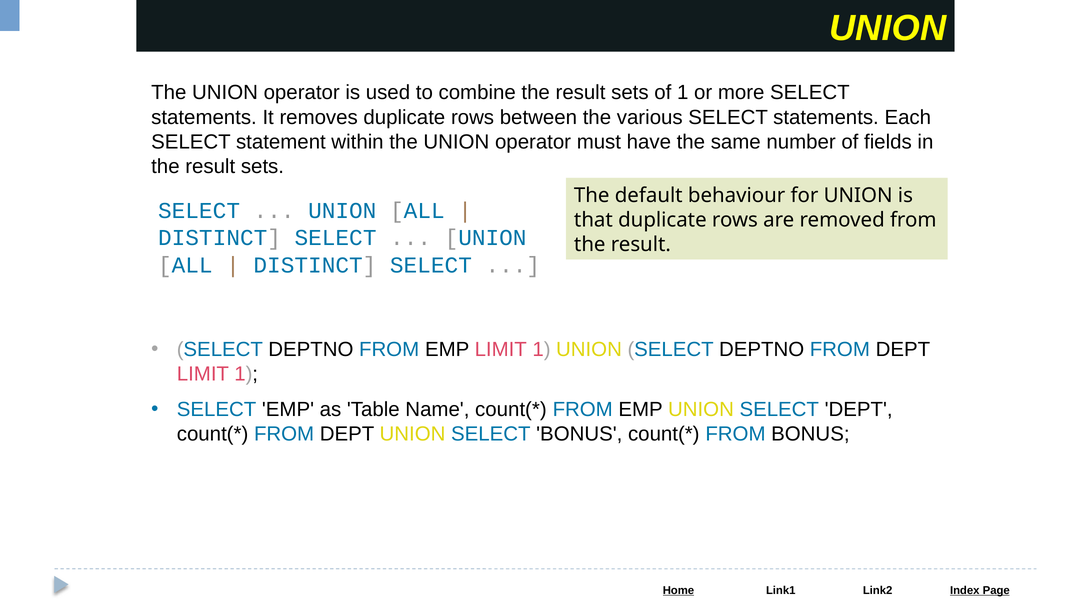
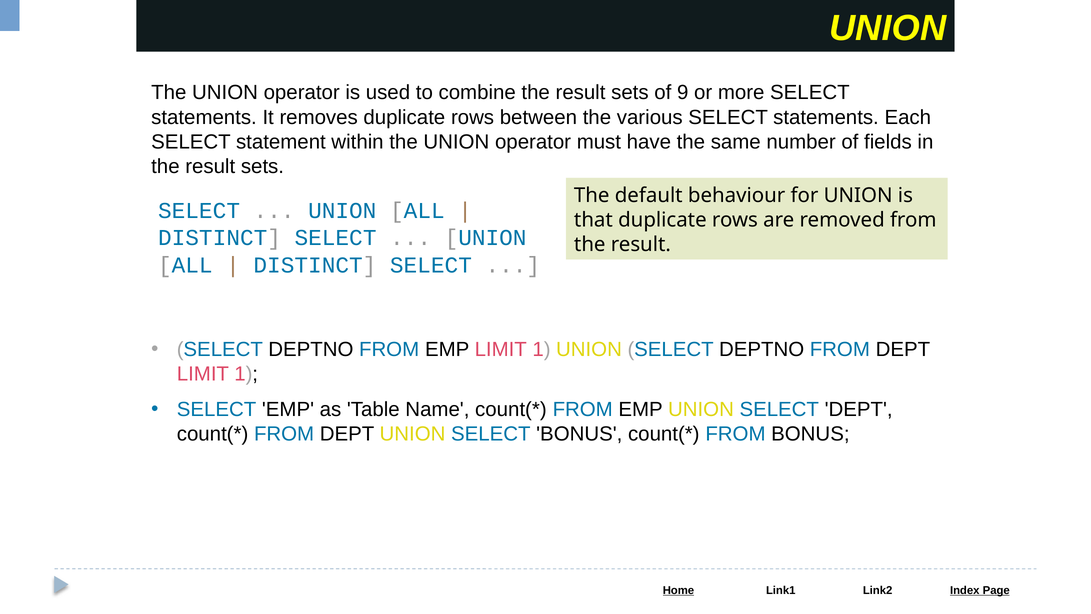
of 1: 1 -> 9 (683, 93)
